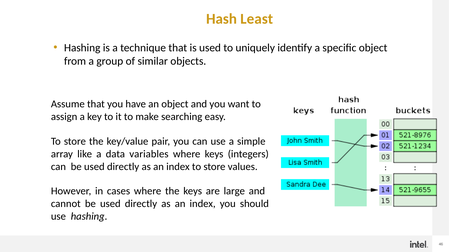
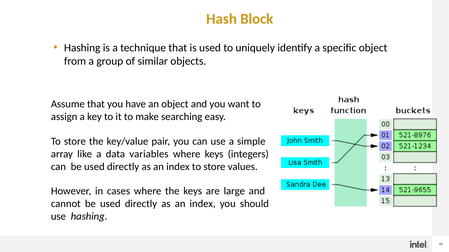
Least: Least -> Block (257, 19)
